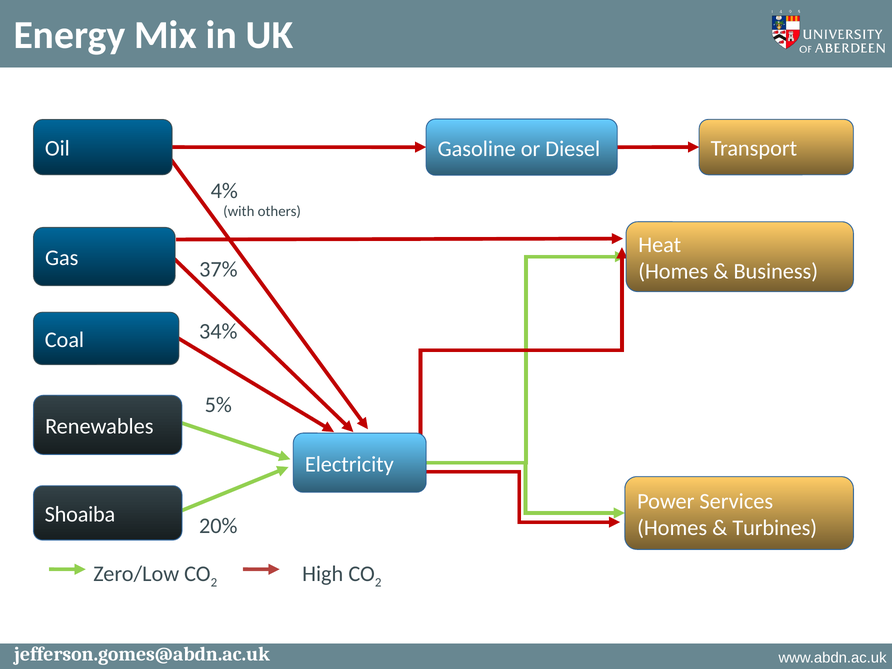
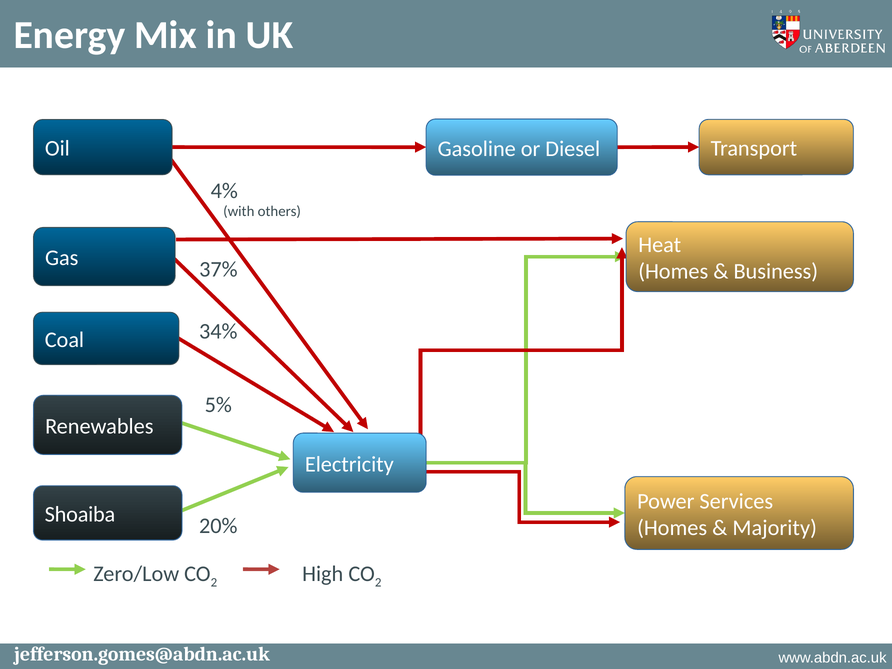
Turbines: Turbines -> Majority (775, 528)
